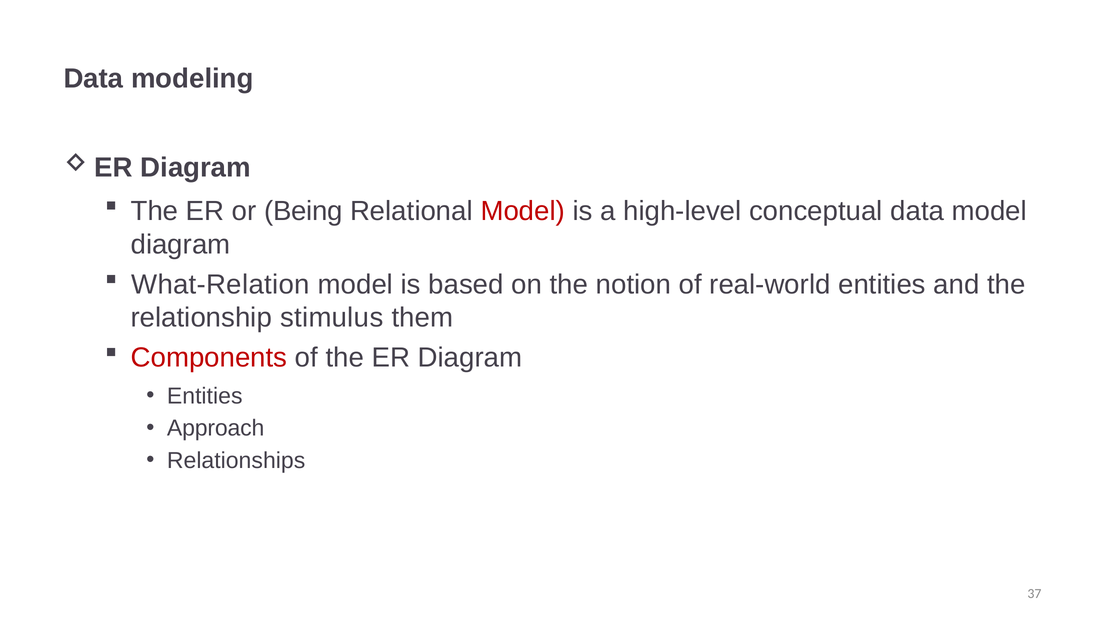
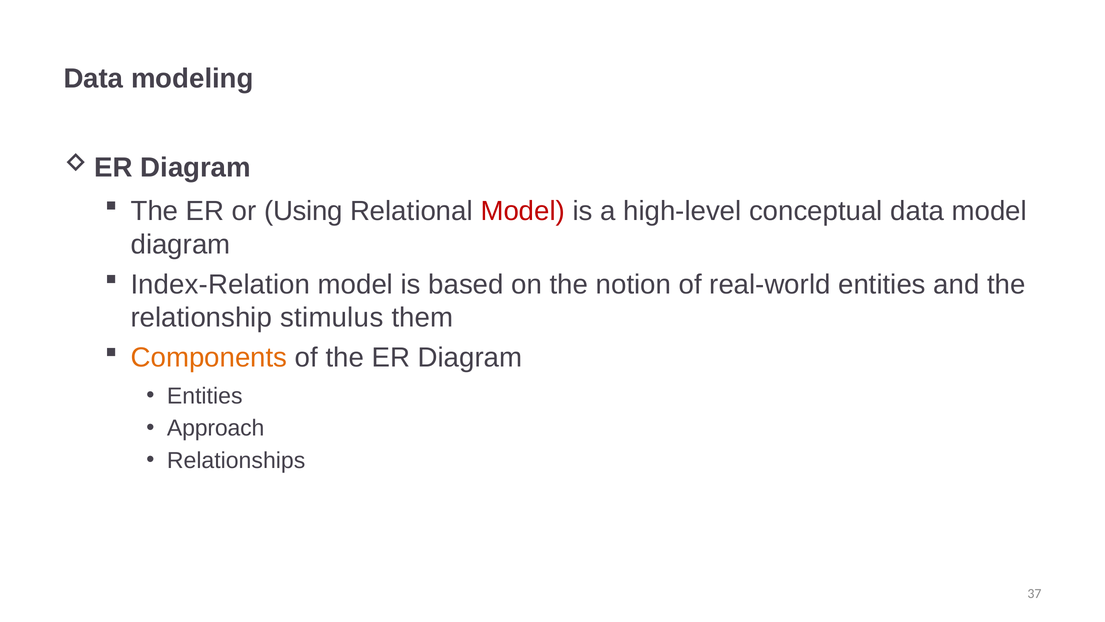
Being: Being -> Using (303, 211)
What-Relation: What-Relation -> Index-Relation (220, 284)
Components colour: red -> orange (209, 358)
